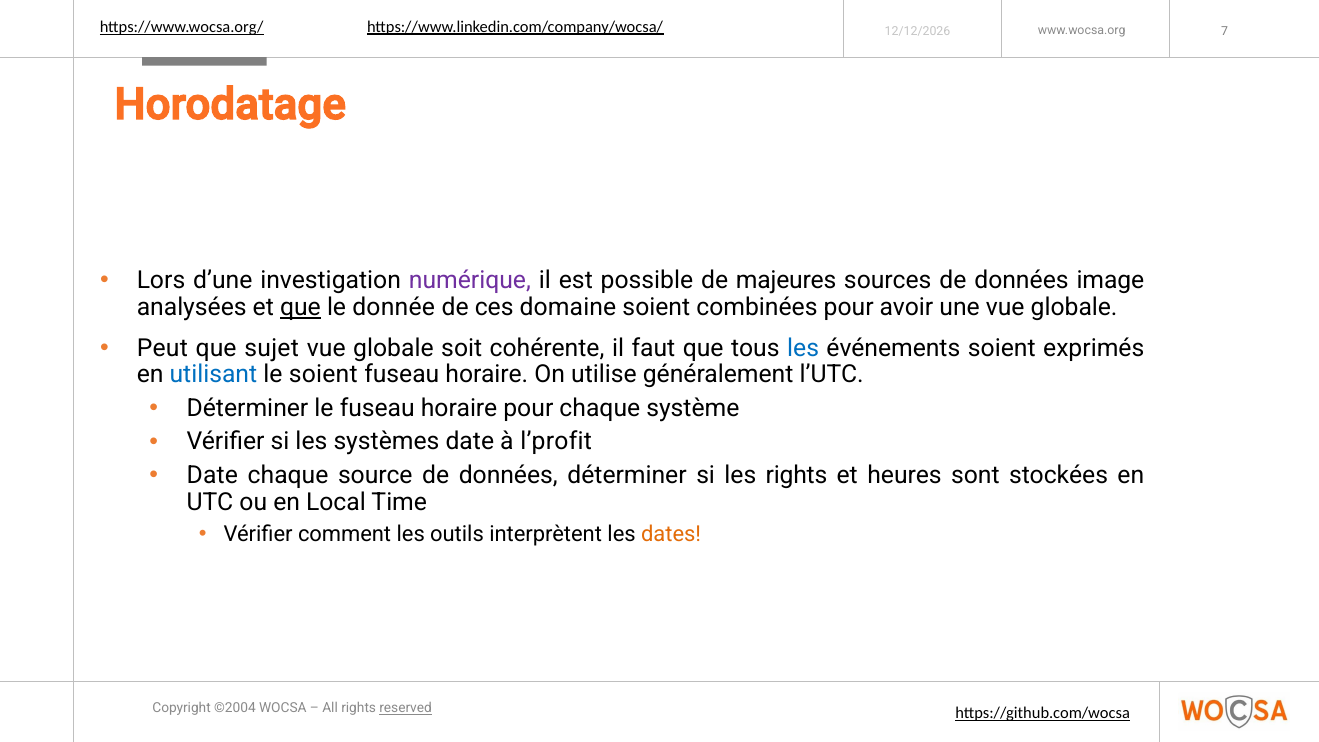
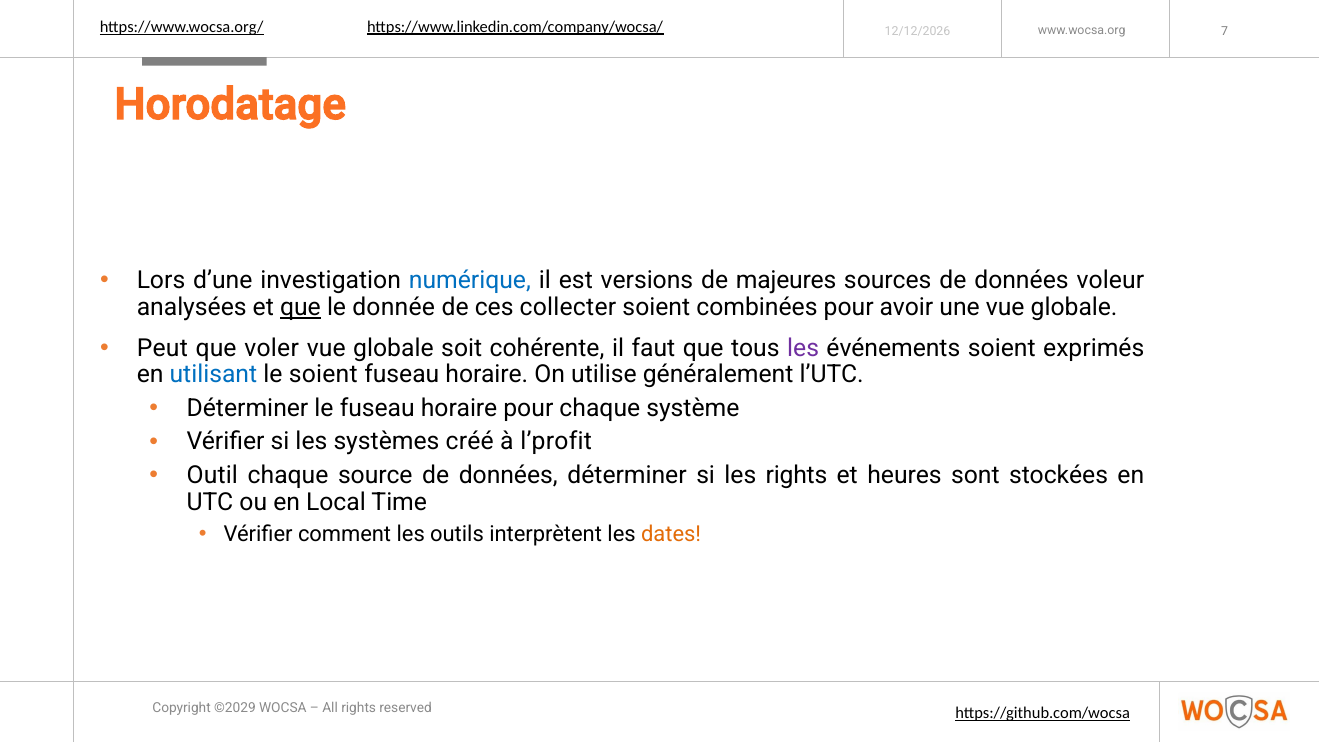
numérique colour: purple -> blue (470, 281)
possible: possible -> versions (647, 281)
image: image -> voleur (1110, 281)
domaine: domaine -> collecter (568, 307)
sujet: sujet -> voler (272, 348)
les colour: blue -> purple (803, 348)
systèmes date: date -> créé (470, 442)
Date: Date -> Outil (212, 475)
©2004: ©2004 -> ©2029 (235, 708)
reserved underline: present -> none (406, 708)
